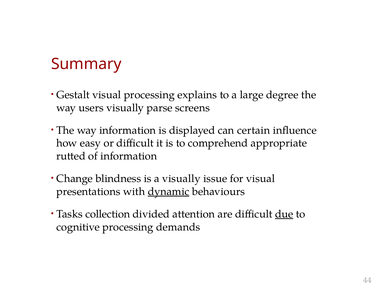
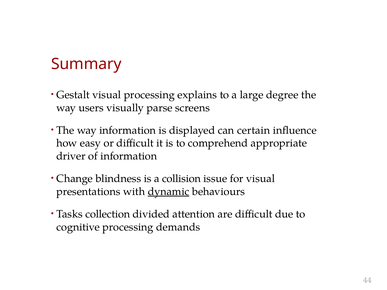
rutted: rutted -> driver (71, 156)
a visually: visually -> collision (181, 179)
due underline: present -> none (284, 214)
